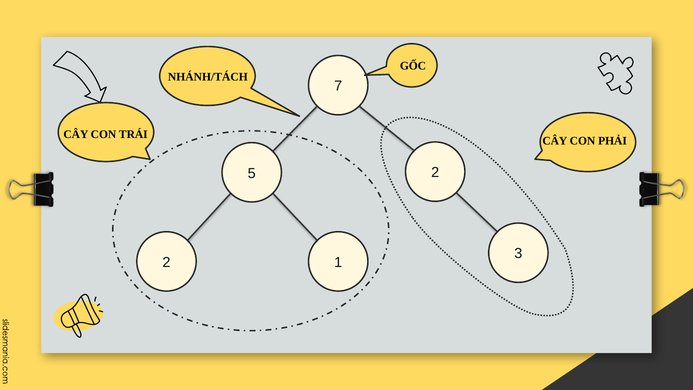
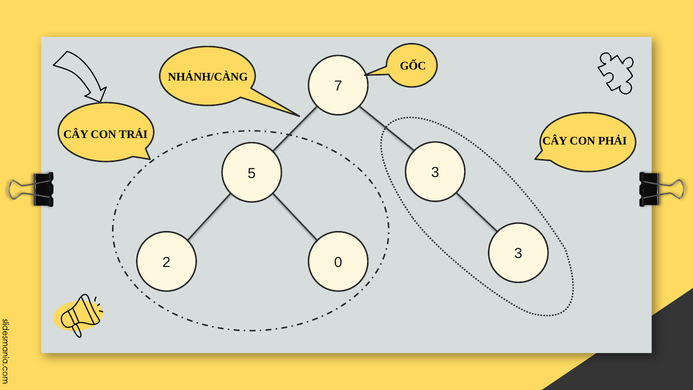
NHÁNH/TÁCH: NHÁNH/TÁCH -> NHÁNH/CÀNG (208, 77)
5 2: 2 -> 3 (435, 173)
1: 1 -> 0 (338, 262)
